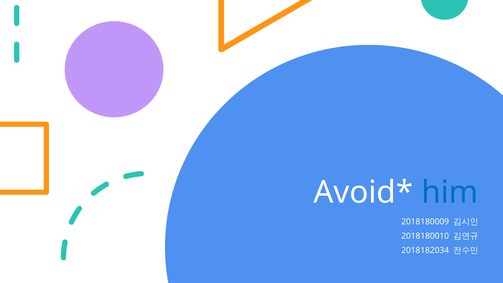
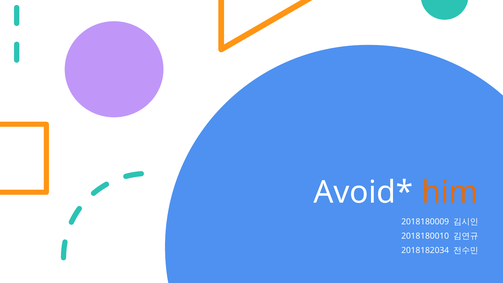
him colour: blue -> orange (450, 193)
